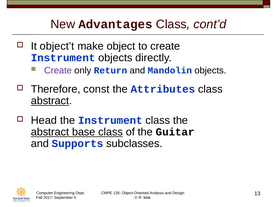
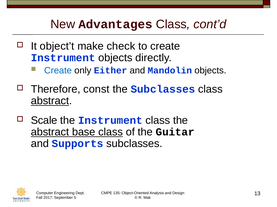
object: object -> check (121, 46)
Create colour: purple -> blue (58, 71)
Return: Return -> Either (111, 71)
the Attributes: Attributes -> Subclasses (163, 90)
Head: Head -> Scale (44, 121)
